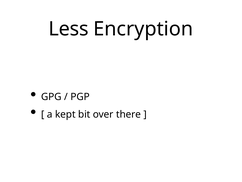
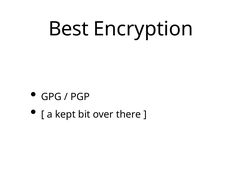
Less: Less -> Best (69, 29)
